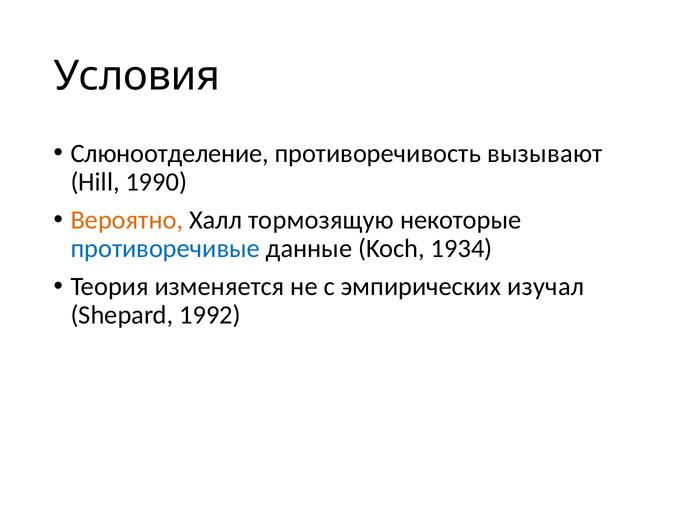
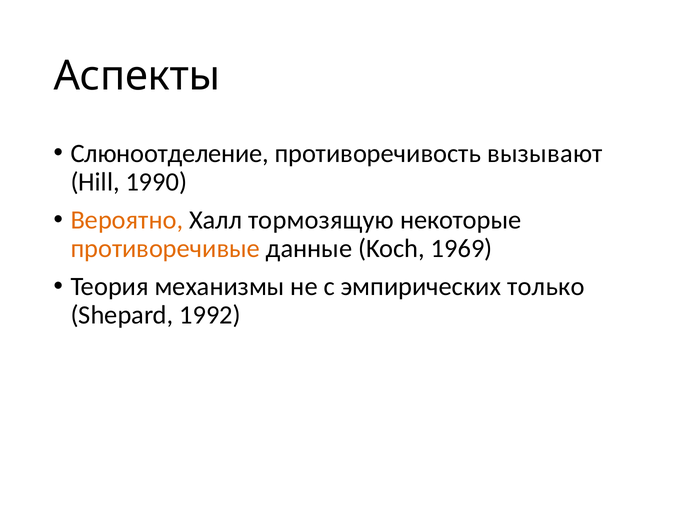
Условия: Условия -> Аспекты (137, 76)
противоречивые colour: blue -> orange (165, 248)
1934: 1934 -> 1969 (462, 248)
изменяется: изменяется -> механизмы (220, 286)
изучал: изучал -> только (546, 286)
